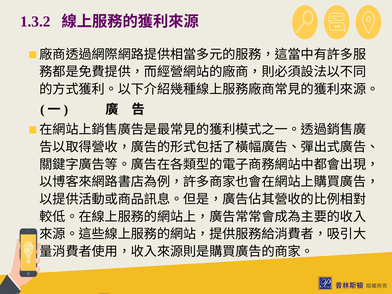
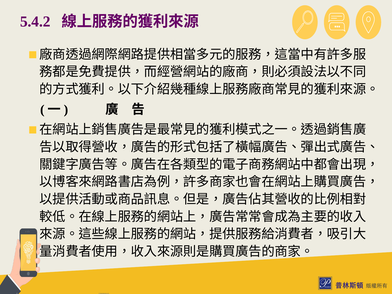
1.3.2: 1.3.2 -> 5.4.2 (35, 22)
